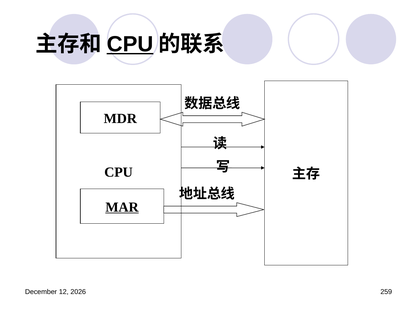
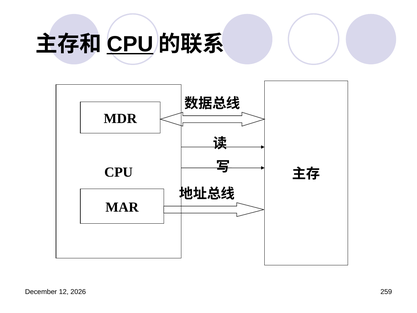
MAR underline: present -> none (122, 207)
